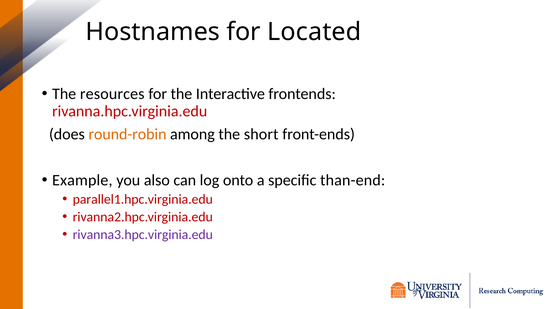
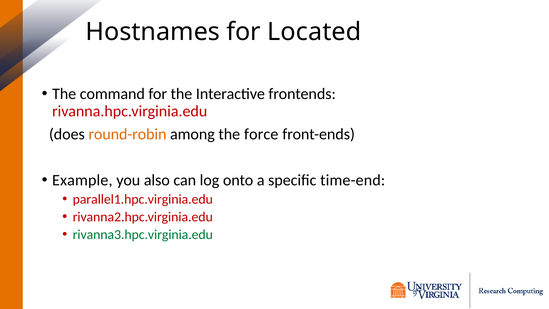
resources: resources -> command (112, 94)
short: short -> force (261, 134)
than-end: than-end -> time-end (353, 180)
rivanna3.hpc.virginia.edu colour: purple -> green (143, 234)
